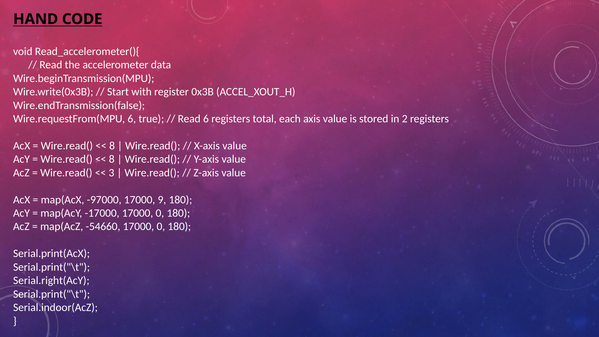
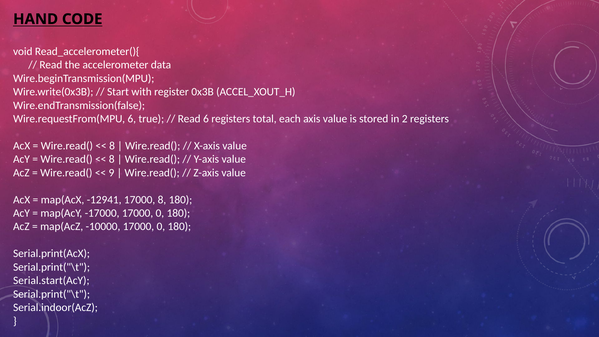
3: 3 -> 9 (111, 173)
-97000: -97000 -> -12941 (104, 200)
17000 9: 9 -> 8 (162, 200)
-54660: -54660 -> -10000 (103, 227)
Serial.right(AcY: Serial.right(AcY -> Serial.start(AcY (51, 280)
